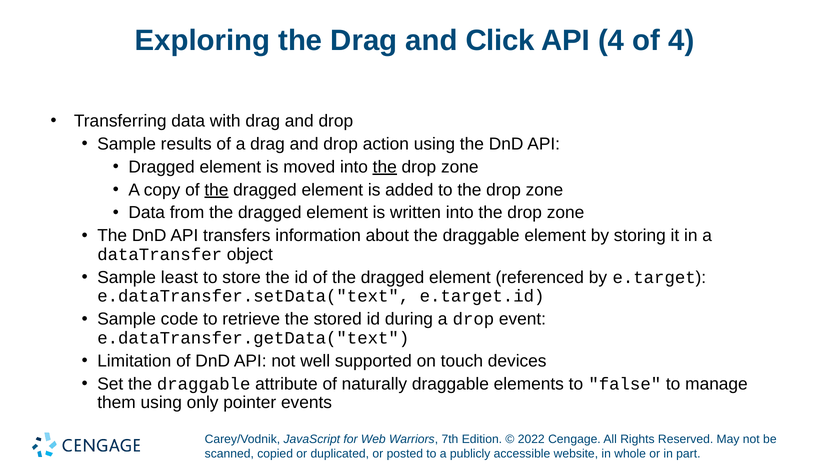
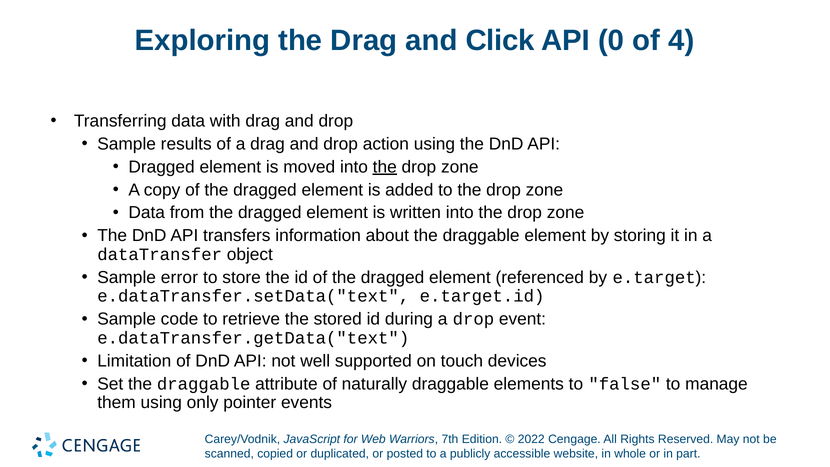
API 4: 4 -> 0 (611, 41)
the underline: present -> none (216, 190)
least: least -> error (179, 277)
